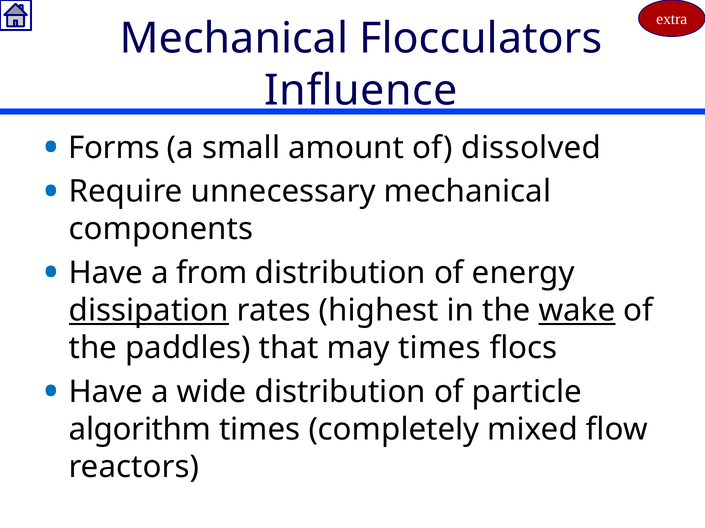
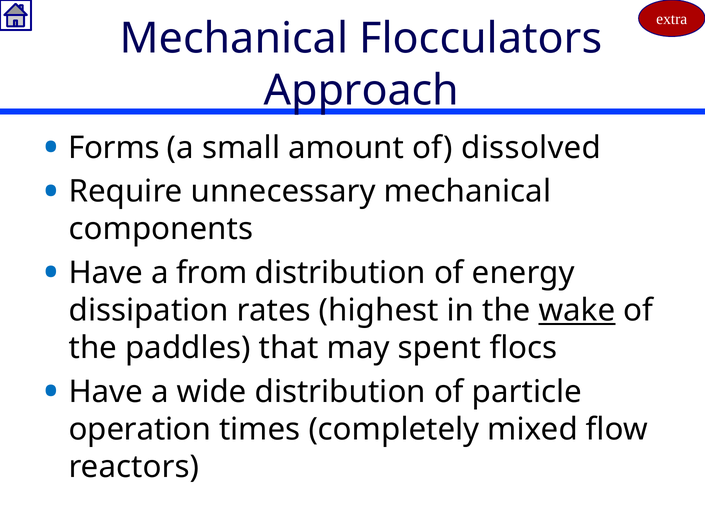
Influence: Influence -> Approach (361, 91)
dissipation underline: present -> none (149, 311)
may times: times -> spent (439, 348)
algorithm: algorithm -> operation (140, 430)
